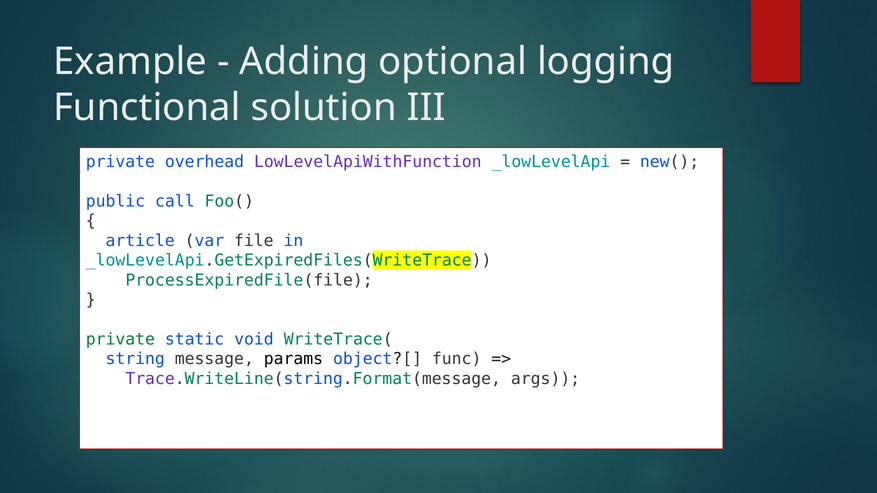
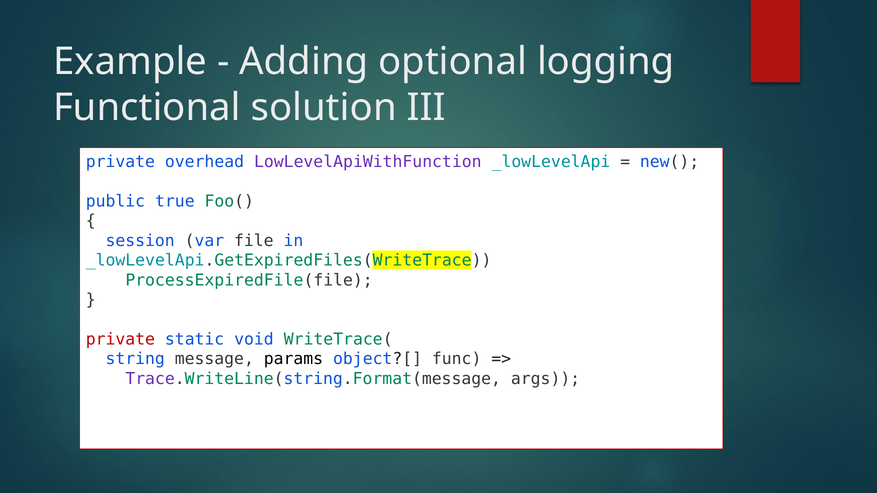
call: call -> true (175, 201)
article: article -> session (140, 241)
private colour: green -> red (120, 340)
